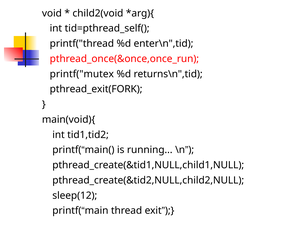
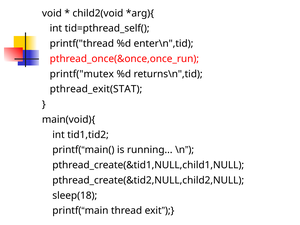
pthread_exit(FORK: pthread_exit(FORK -> pthread_exit(STAT (96, 89)
sleep(12: sleep(12 -> sleep(18 (75, 195)
